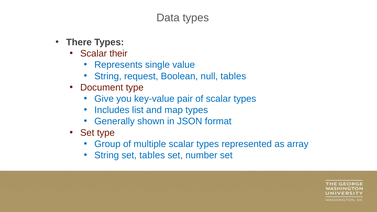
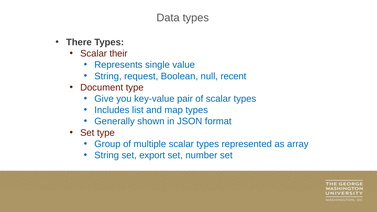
null tables: tables -> recent (233, 76)
set tables: tables -> export (152, 155)
